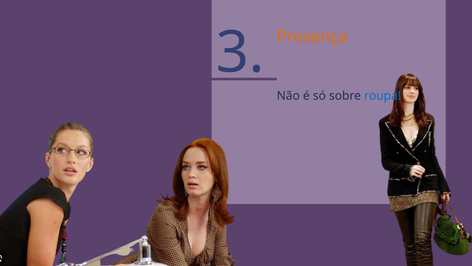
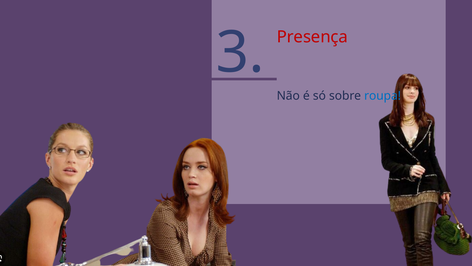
Presença colour: orange -> red (312, 37)
